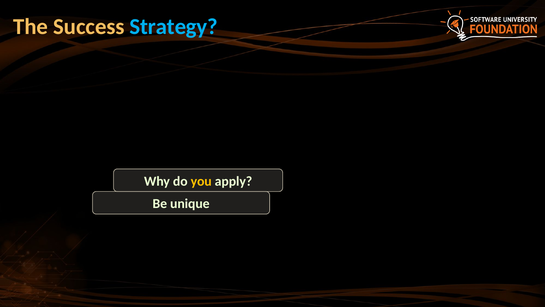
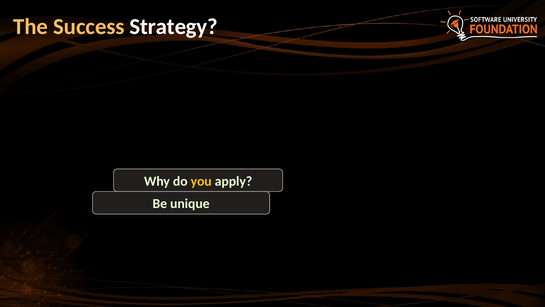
Strategy colour: light blue -> white (174, 26)
